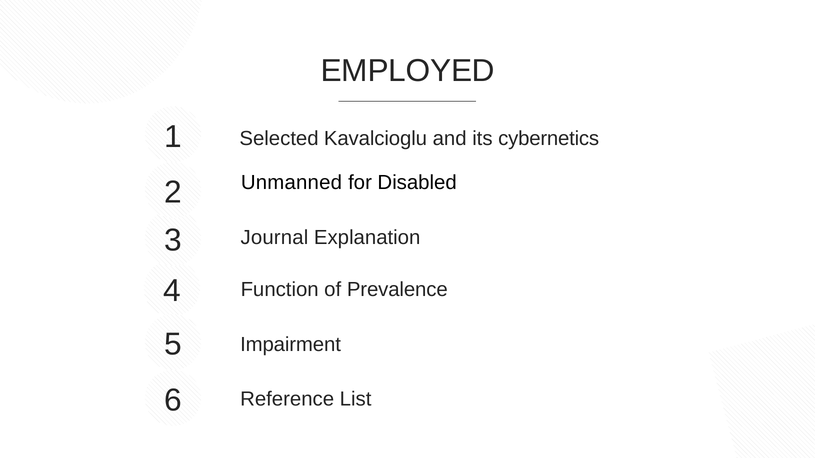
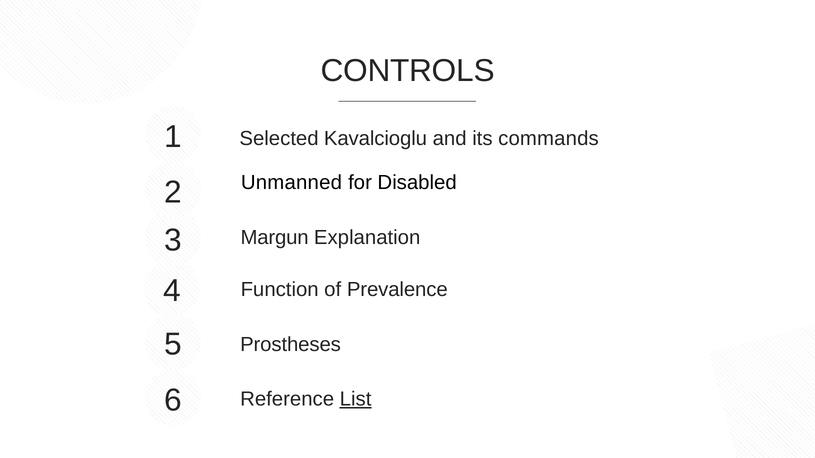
EMPLOYED: EMPLOYED -> CONTROLS (408, 71)
cybernetics: cybernetics -> commands (548, 139)
Journal: Journal -> Margun (275, 238)
Impairment: Impairment -> Prostheses (291, 345)
List underline: none -> present (356, 399)
